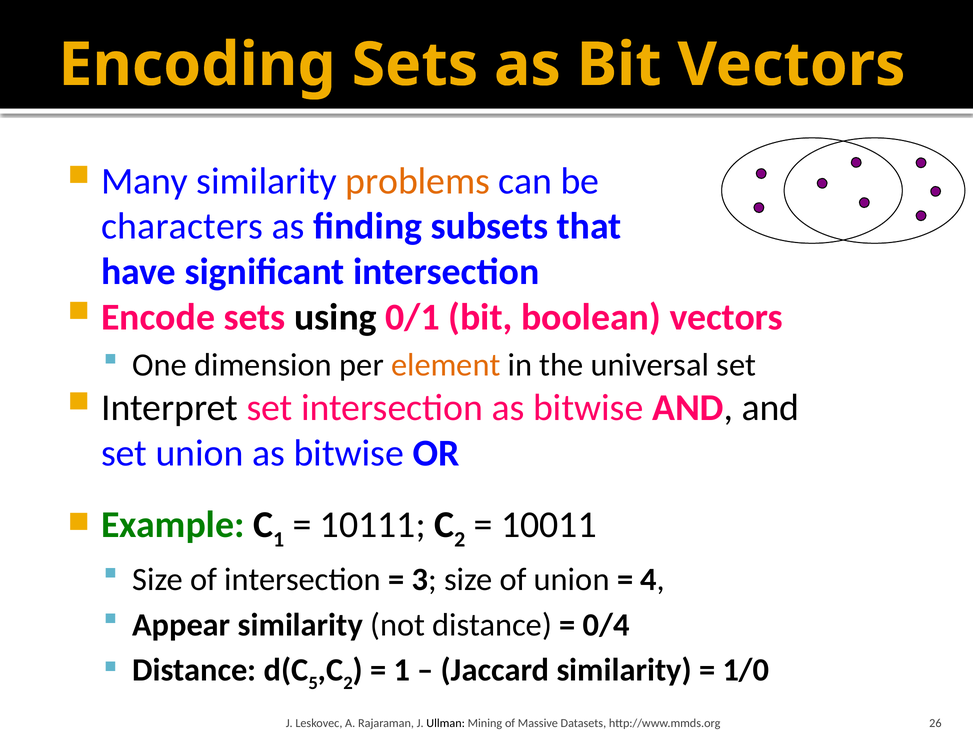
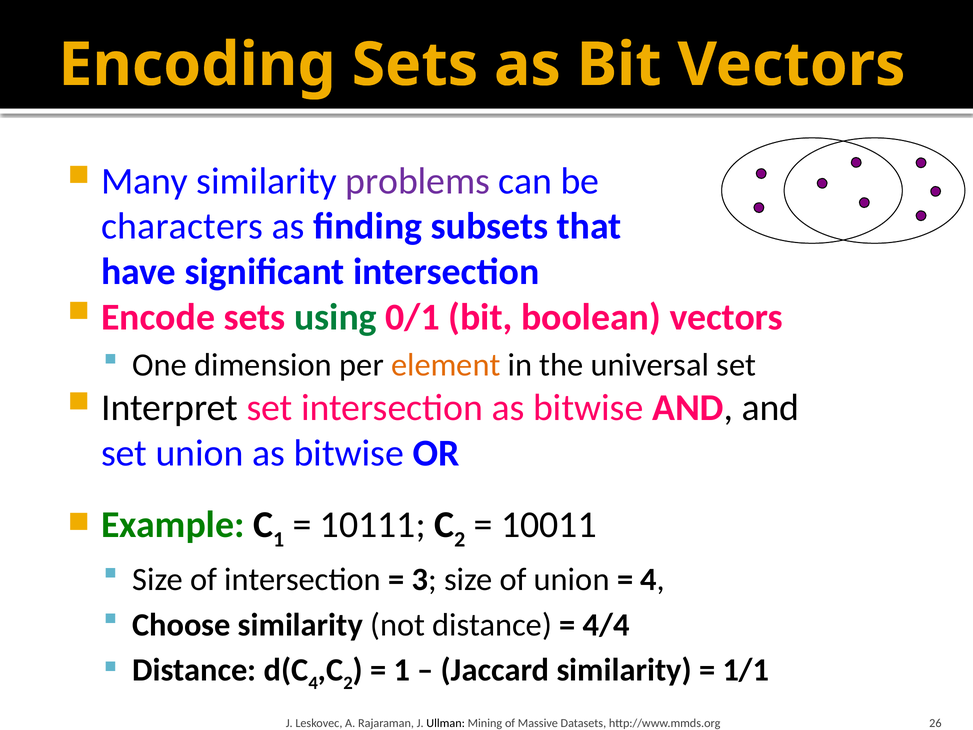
problems colour: orange -> purple (418, 181)
using colour: black -> green (335, 317)
Appear: Appear -> Choose (181, 625)
0/4: 0/4 -> 4/4 (606, 625)
5: 5 -> 4 (313, 683)
1/0: 1/0 -> 1/1 (746, 670)
